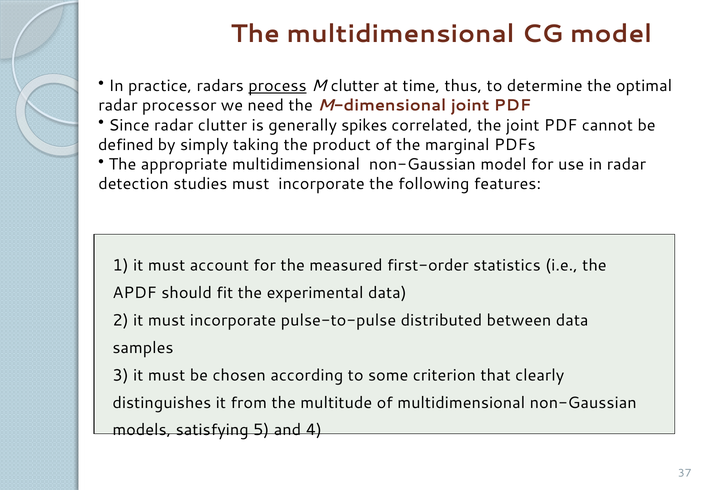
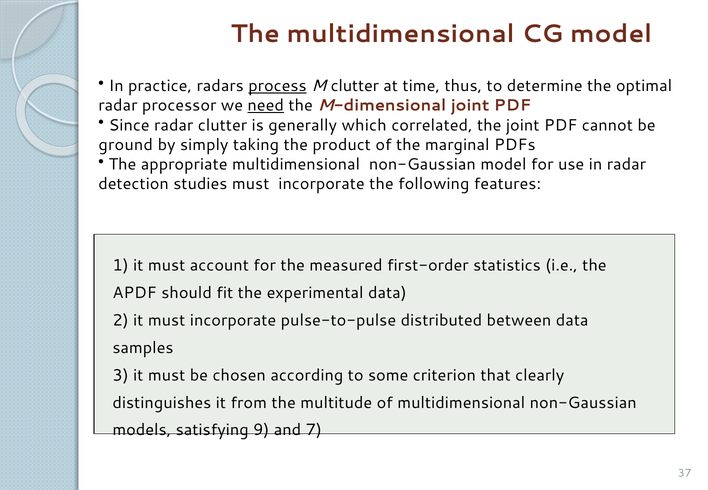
need underline: none -> present (266, 106)
spikes: spikes -> which (364, 125)
defined: defined -> ground (126, 145)
5: 5 -> 9 (261, 430)
4: 4 -> 7 (314, 430)
